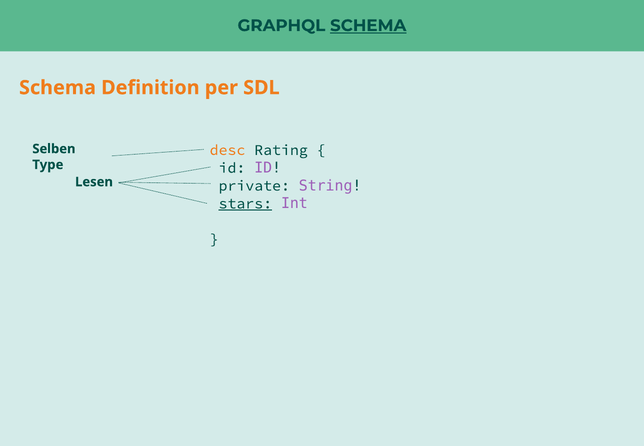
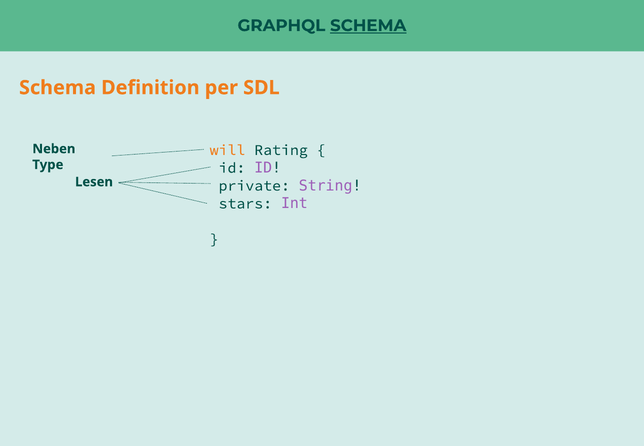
Selben: Selben -> Neben (54, 149)
desc: desc -> will (228, 150)
stars underline: present -> none (245, 203)
